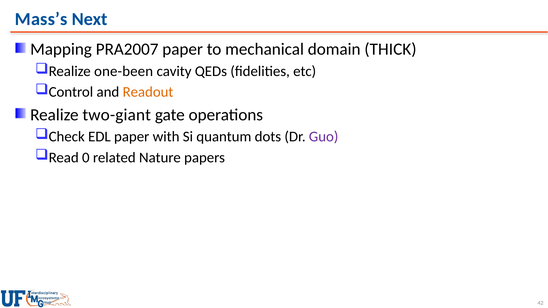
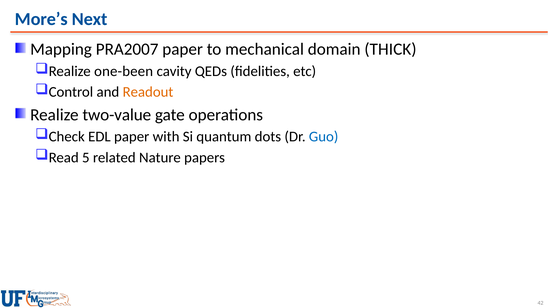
Mass’s: Mass’s -> More’s (41, 19)
two-giant: two-giant -> two-value (117, 115)
Guo colour: purple -> blue (324, 137)
0: 0 -> 5 (86, 158)
